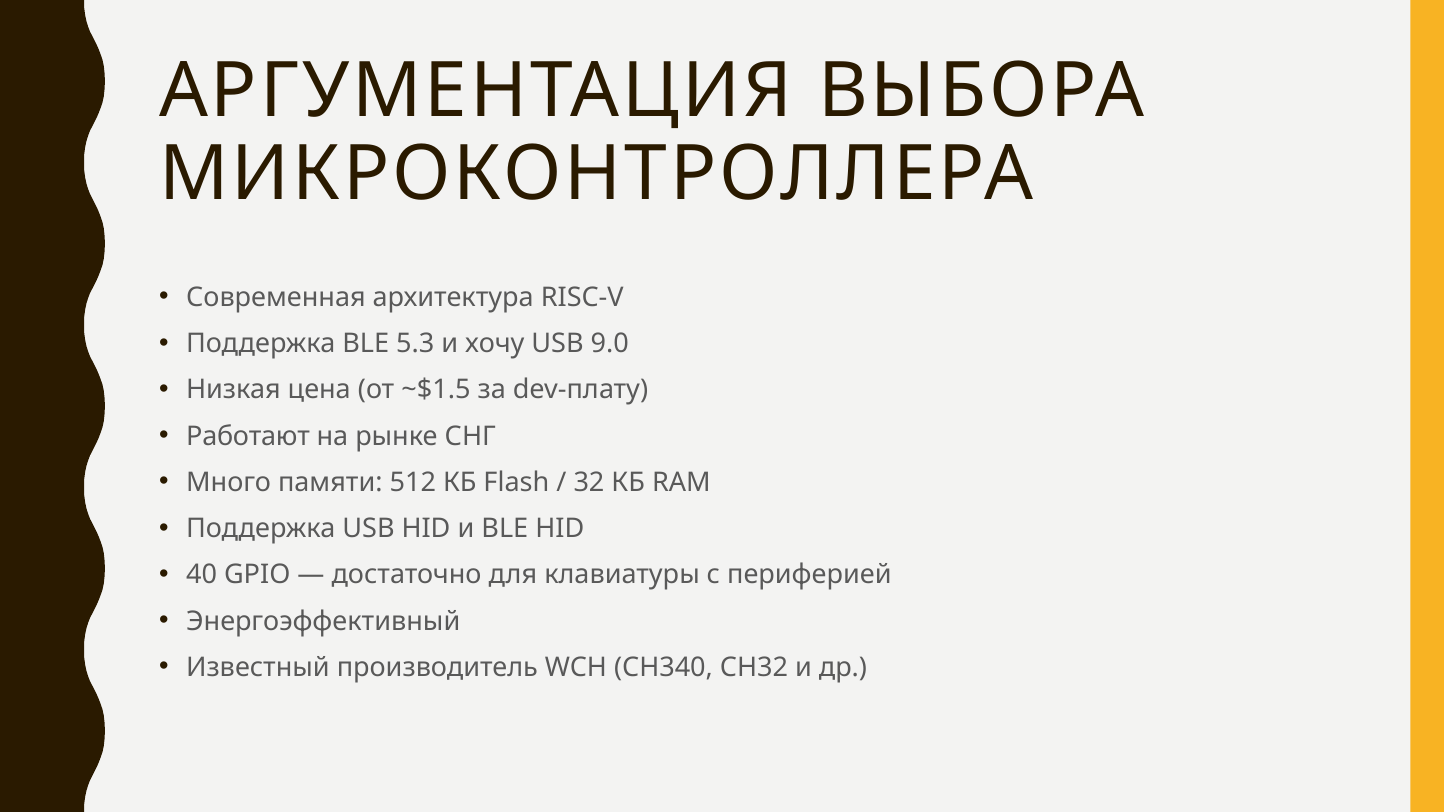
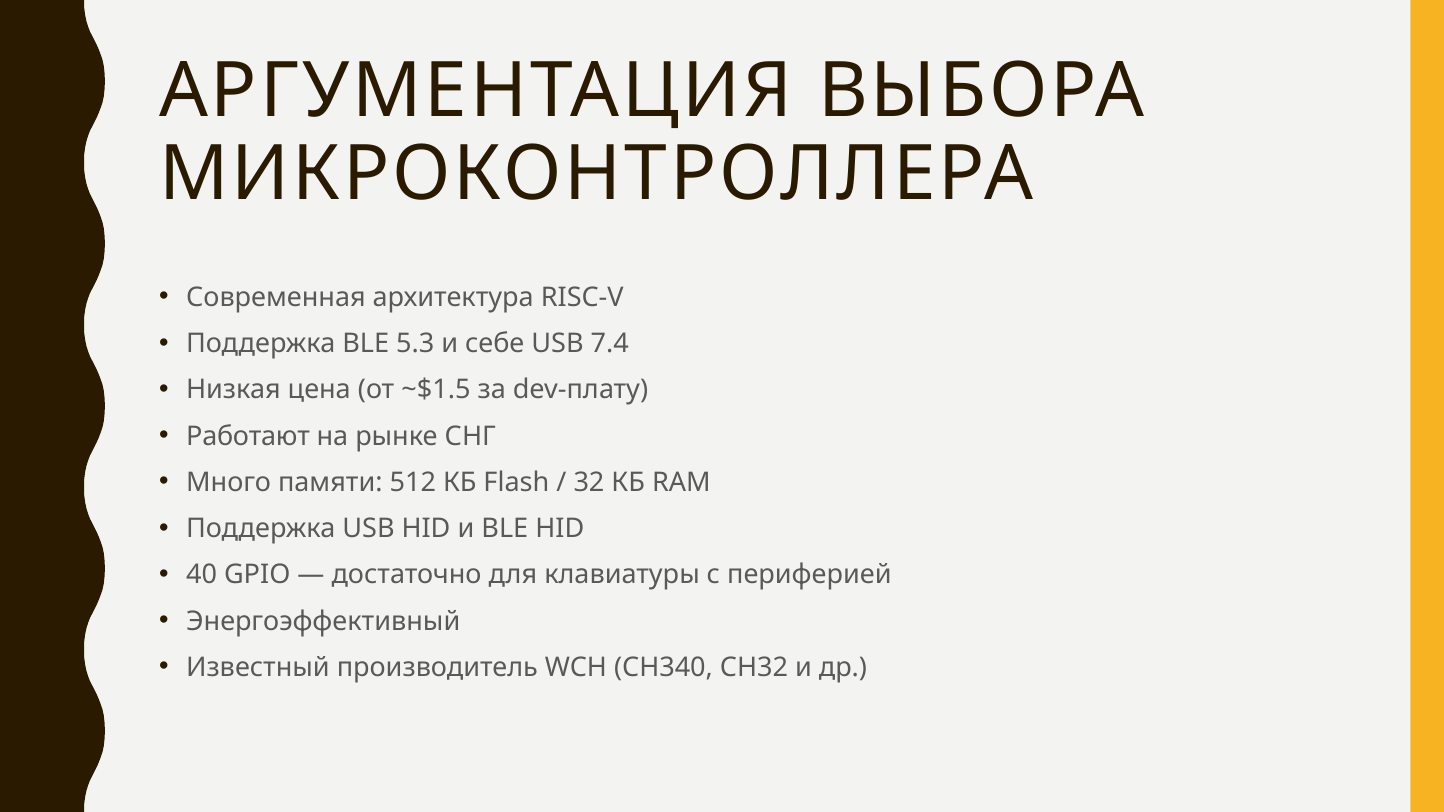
хочу: хочу -> себе (495, 344)
9.0: 9.0 -> 7.4 (610, 344)
